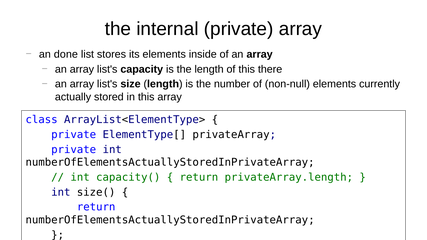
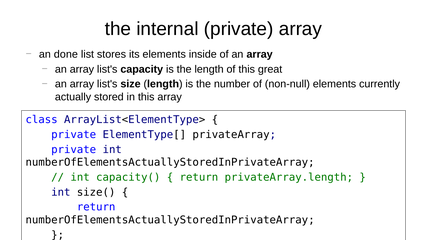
there: there -> great (270, 69)
